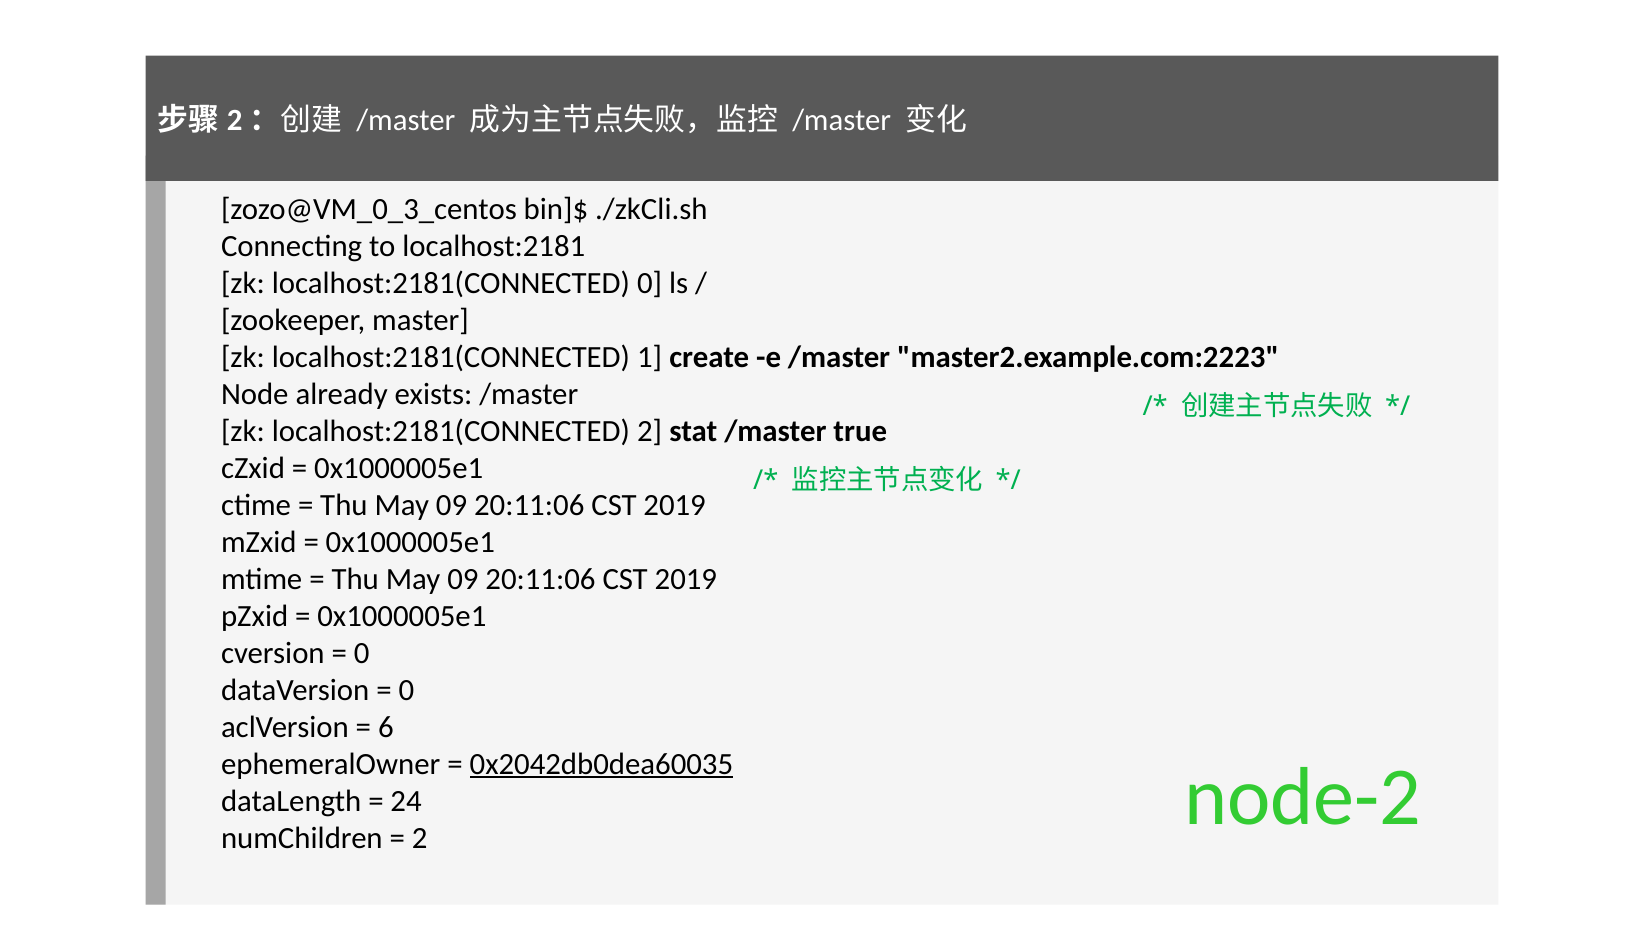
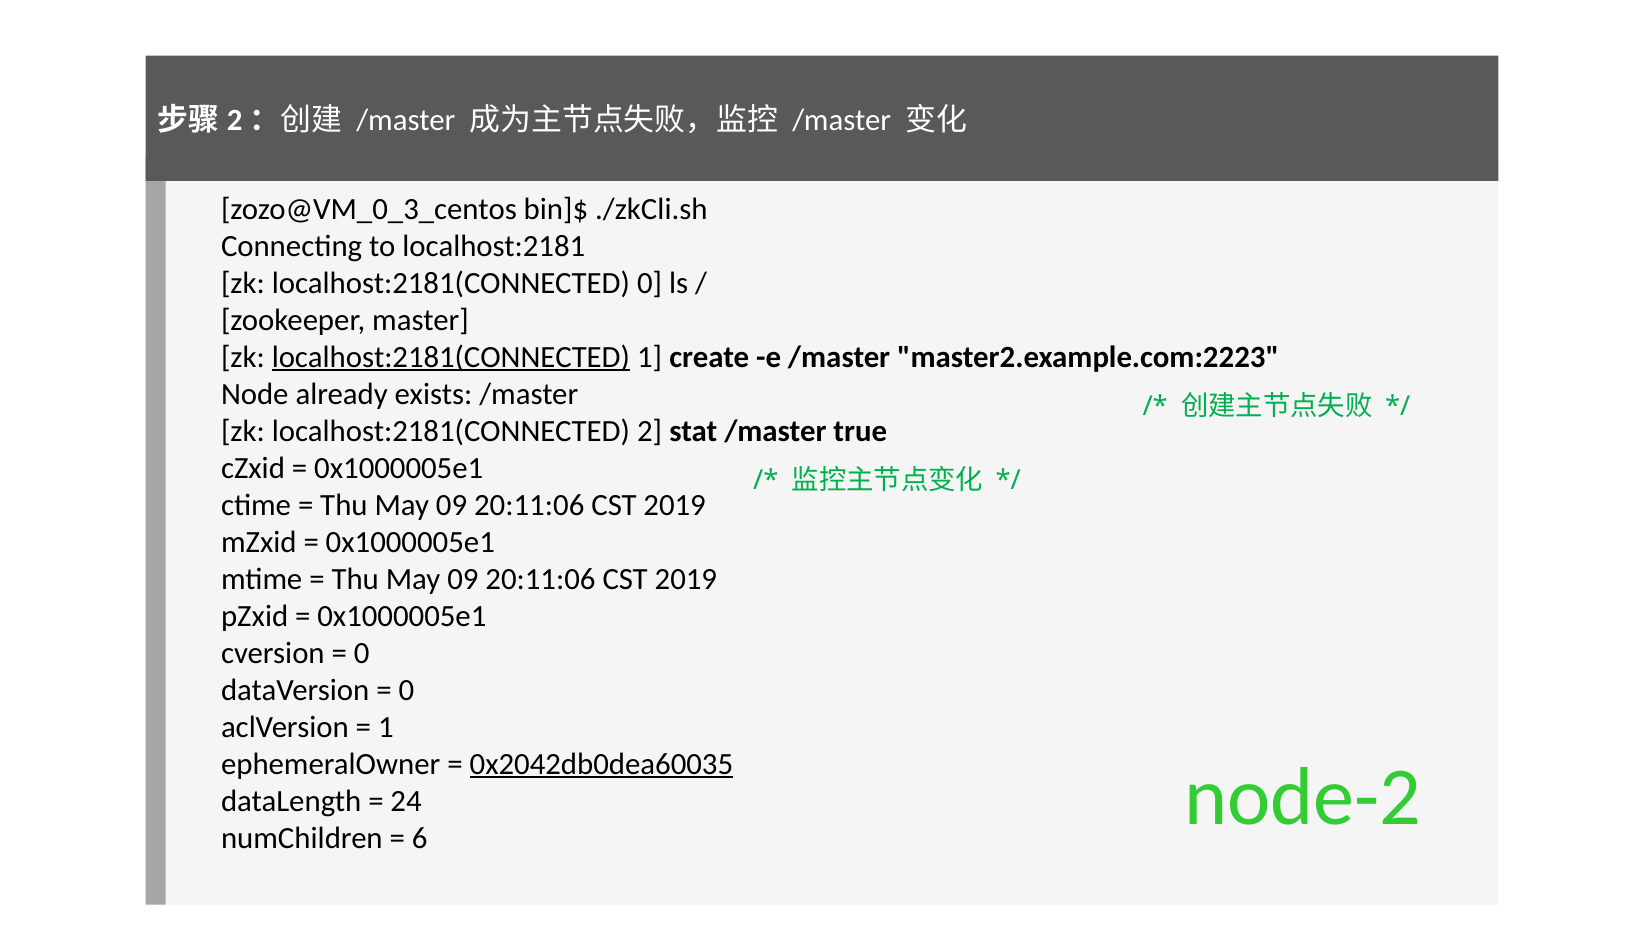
localhost:2181(CONNECTED underline: none -> present (451, 357)
6: 6 -> 1 (386, 727)
2: 2 -> 6 (420, 838)
